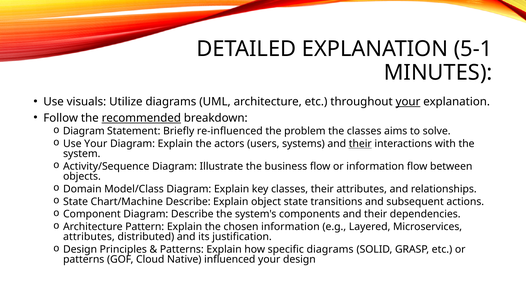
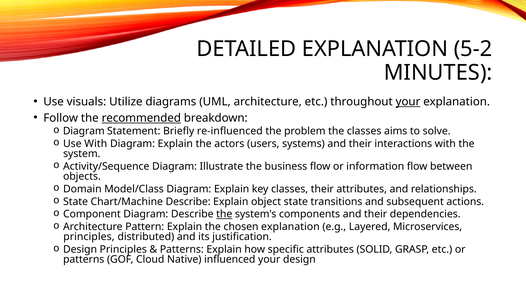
5-1: 5-1 -> 5-2 (473, 49)
Use Your: Your -> With (96, 144)
their underline: present -> none (360, 144)
the underline: none -> present (224, 214)
chosen information: information -> explanation (290, 227)
attributes: attributes -> principles (89, 237)
specific diagrams: diagrams -> attributes (330, 249)
